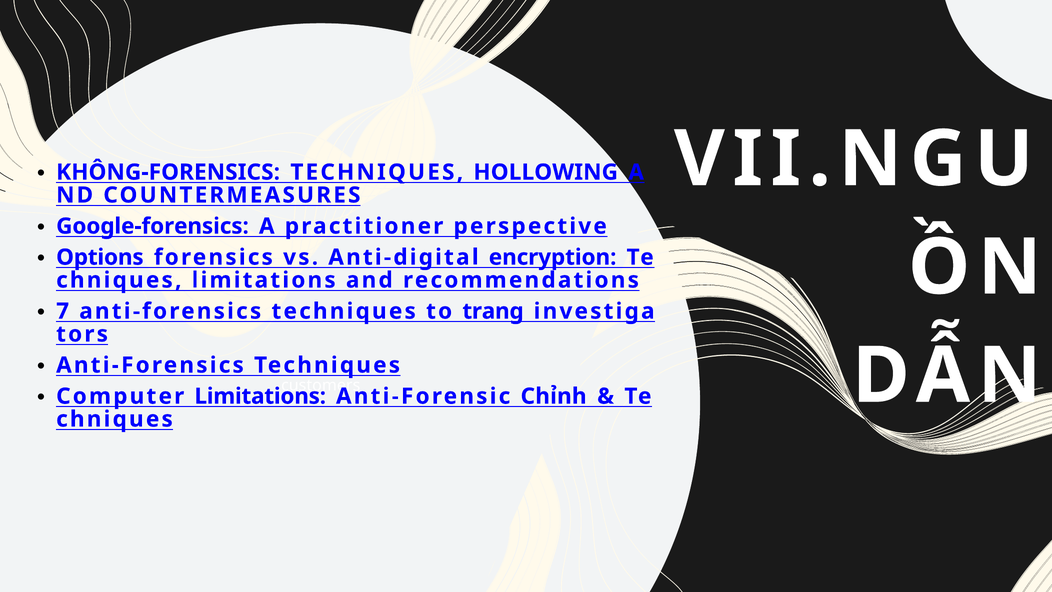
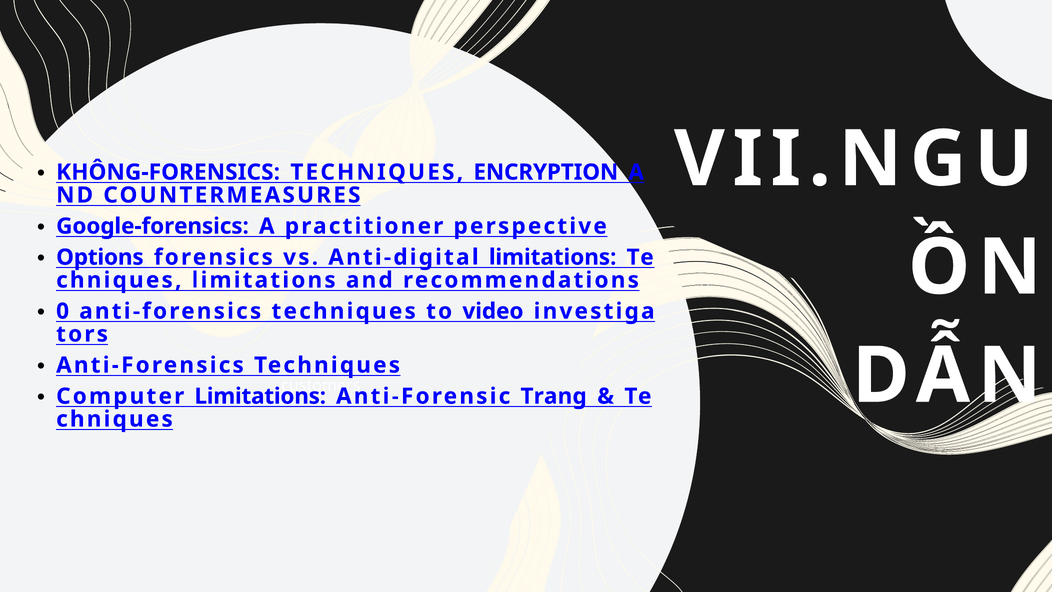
HOLLOWING: HOLLOWING -> ENCRYPTION (546, 172)
Anti-digital encryption: encryption -> limitations (553, 257)
7: 7 -> 0 (63, 311)
trang: trang -> video (493, 311)
Chỉnh: Chỉnh -> Trang (554, 396)
